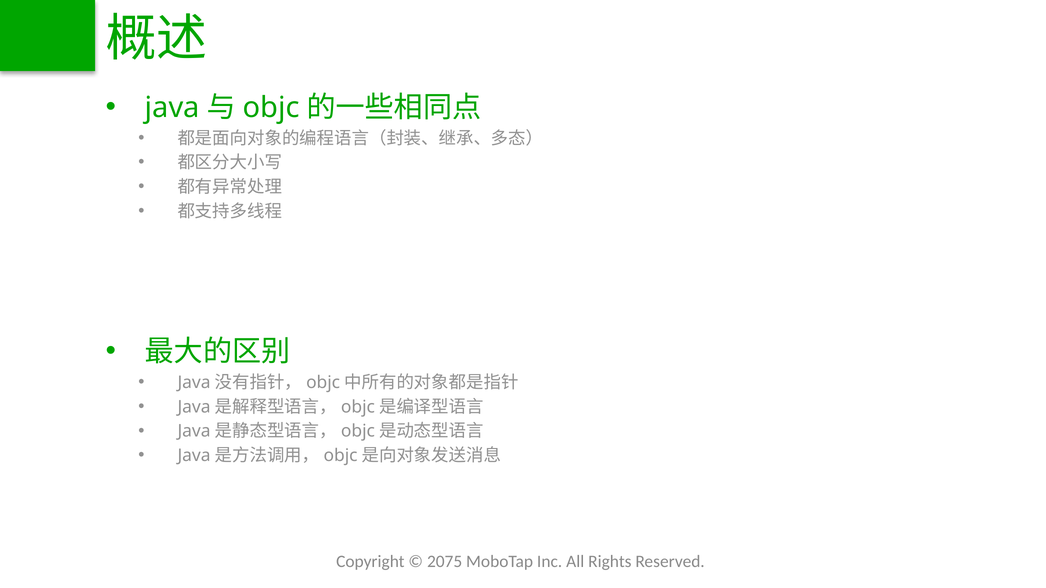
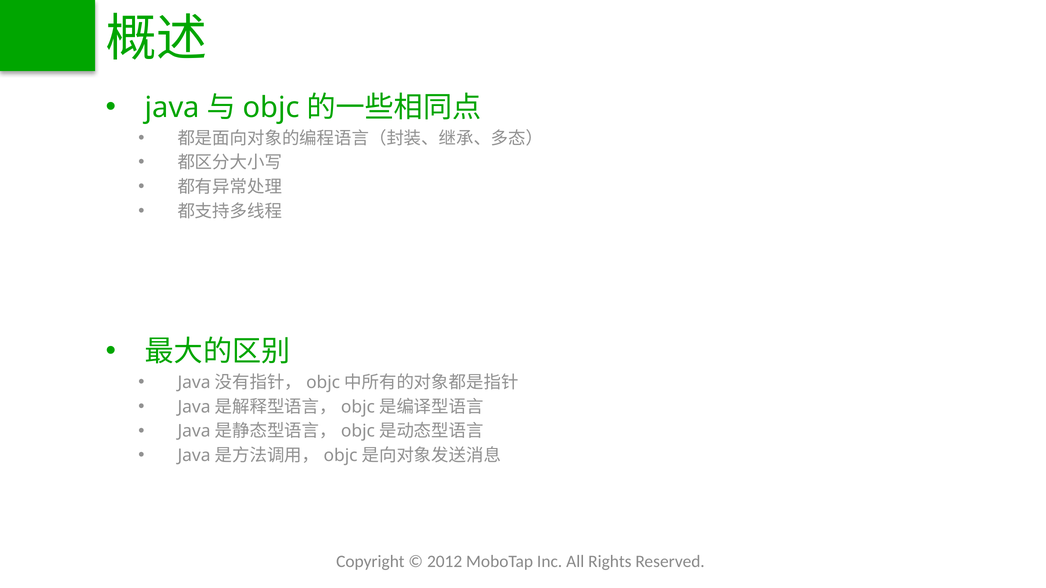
2075: 2075 -> 2012 (445, 562)
